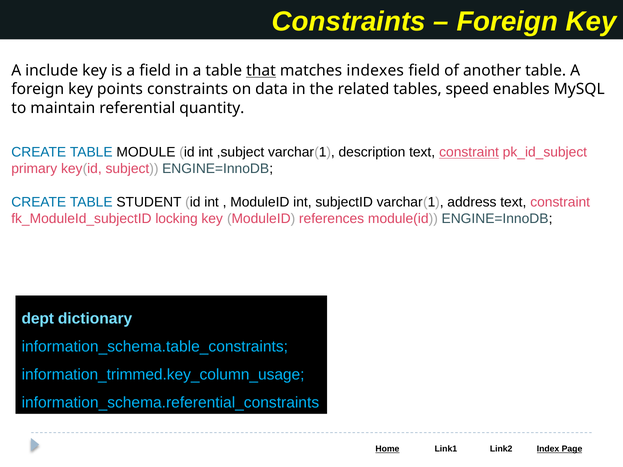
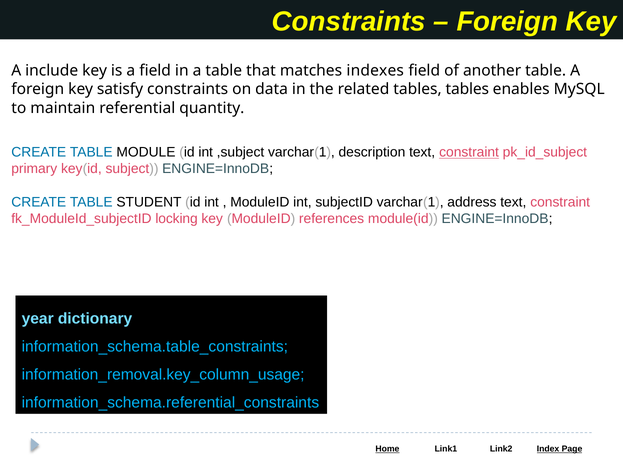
that underline: present -> none (261, 71)
points: points -> satisfy (120, 89)
tables speed: speed -> tables (467, 89)
dept: dept -> year (38, 319)
information_trimmed.key_column_usage: information_trimmed.key_column_usage -> information_removal.key_column_usage (163, 375)
